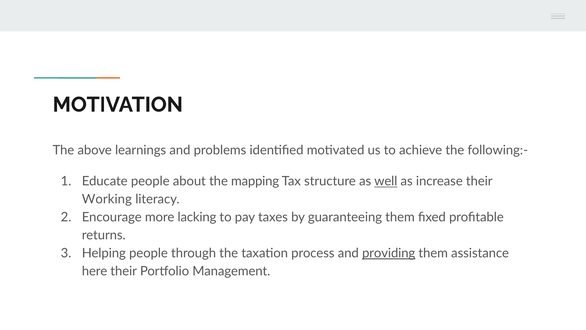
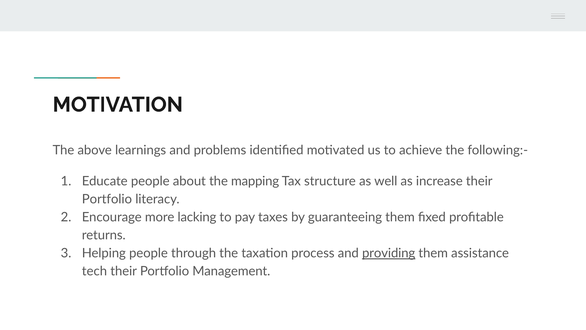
well underline: present -> none (386, 181)
Working: Working -> Portfolio (107, 199)
here: here -> tech (94, 271)
